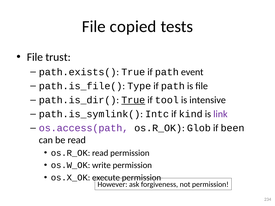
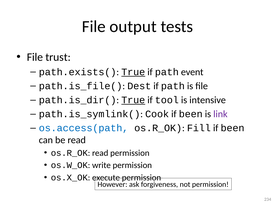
copied: copied -> output (133, 27)
True underline: none -> present (133, 72)
Type: Type -> Dest (139, 86)
Intc: Intc -> Cook (157, 114)
kind: kind -> been (191, 114)
os.access(path colour: purple -> blue (84, 128)
Glob: Glob -> Fill (199, 128)
